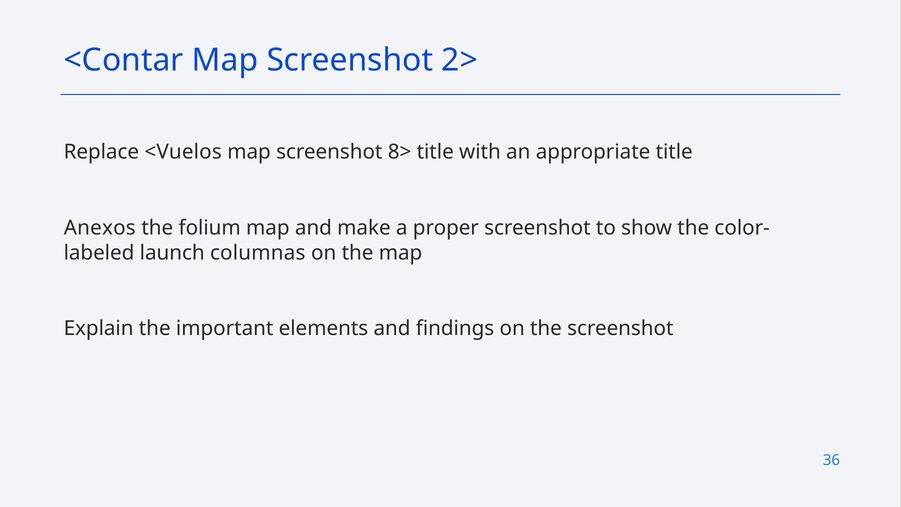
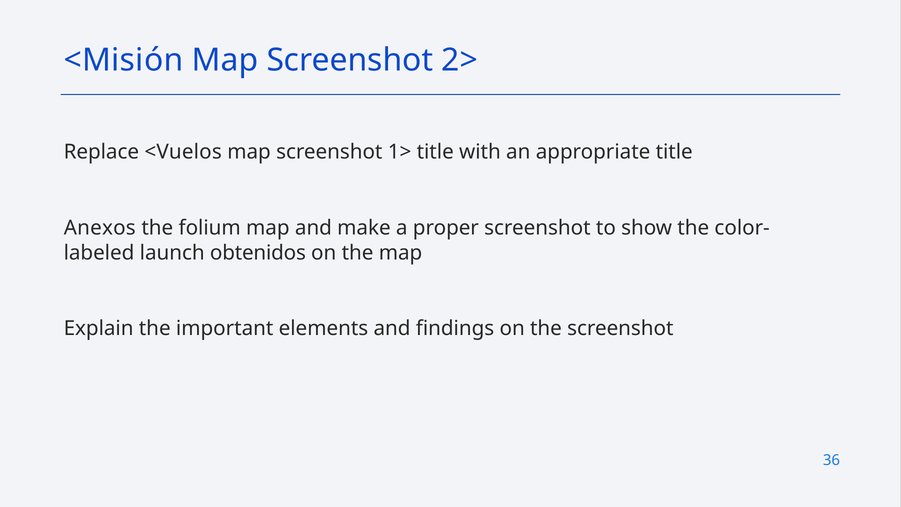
<Contar: <Contar -> <Misión (123, 60)
8>: 8> -> 1> (400, 152)
columnas: columnas -> obtenidos (258, 253)
